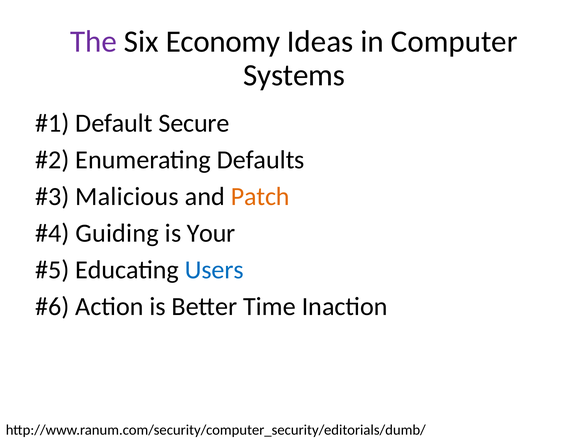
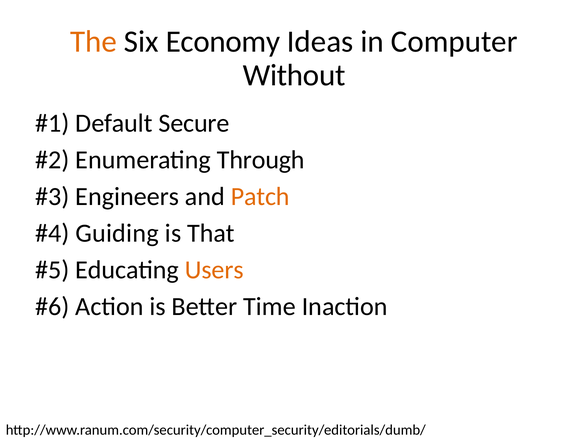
The colour: purple -> orange (93, 42)
Systems: Systems -> Without (294, 75)
Defaults: Defaults -> Through (261, 160)
Malicious: Malicious -> Engineers (127, 197)
Your: Your -> That (211, 233)
Users colour: blue -> orange (214, 270)
